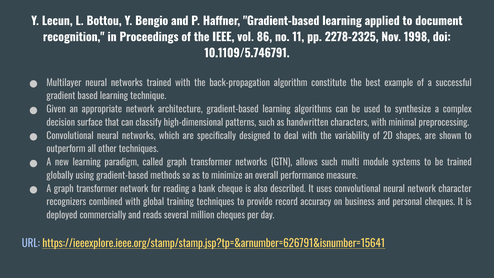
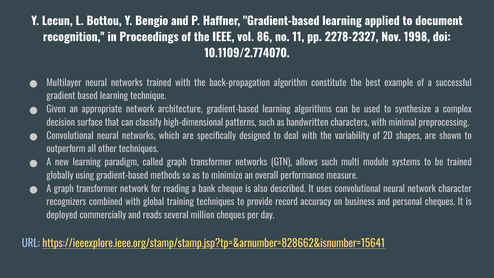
2278-2325: 2278-2325 -> 2278-2327 (352, 37)
10.1109/5.746791: 10.1109/5.746791 -> 10.1109/2.774070 (247, 53)
https://ieeexplore.ieee.org/stamp/stamp.jsp?tp=&arnumber=626791&isnumber=15641: https://ieeexplore.ieee.org/stamp/stamp.jsp?tp=&arnumber=626791&isnumber=15641 -> https://ieeexplore.ieee.org/stamp/stamp.jsp?tp=&arnumber=828662&isnumber=15641 (214, 243)
